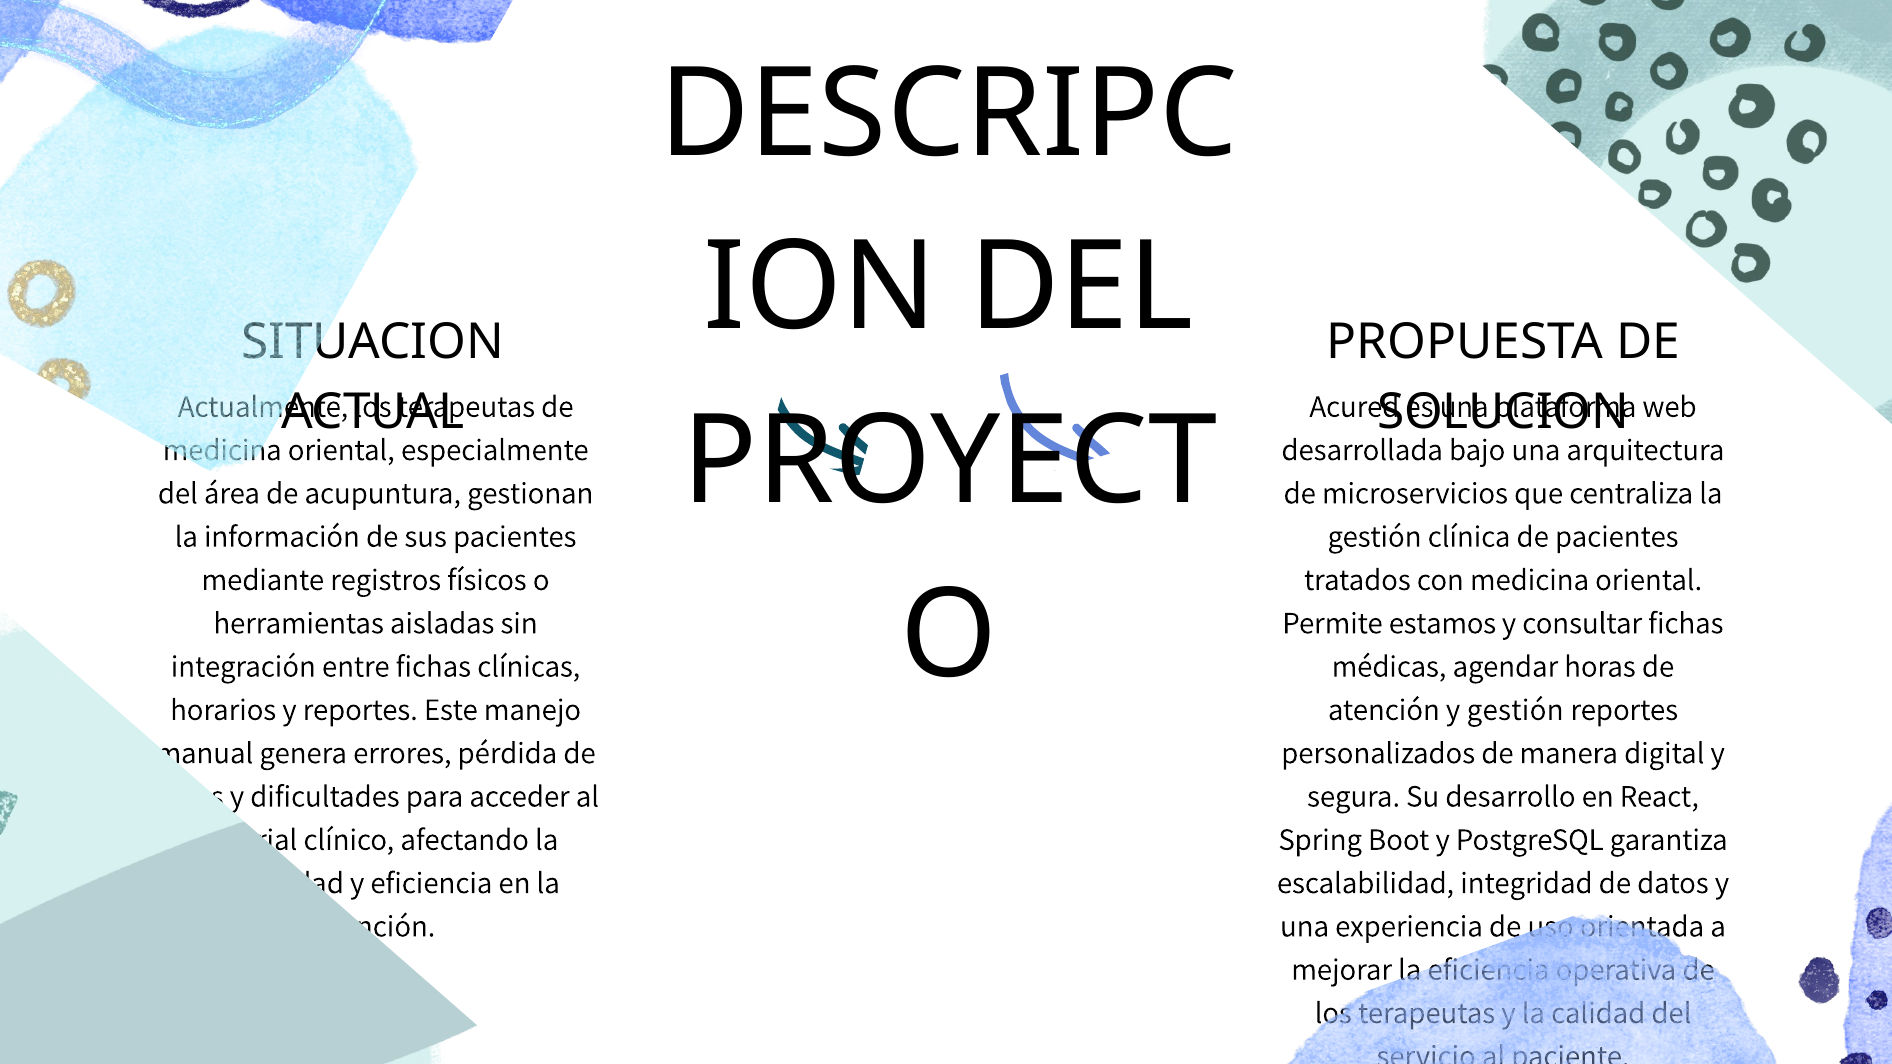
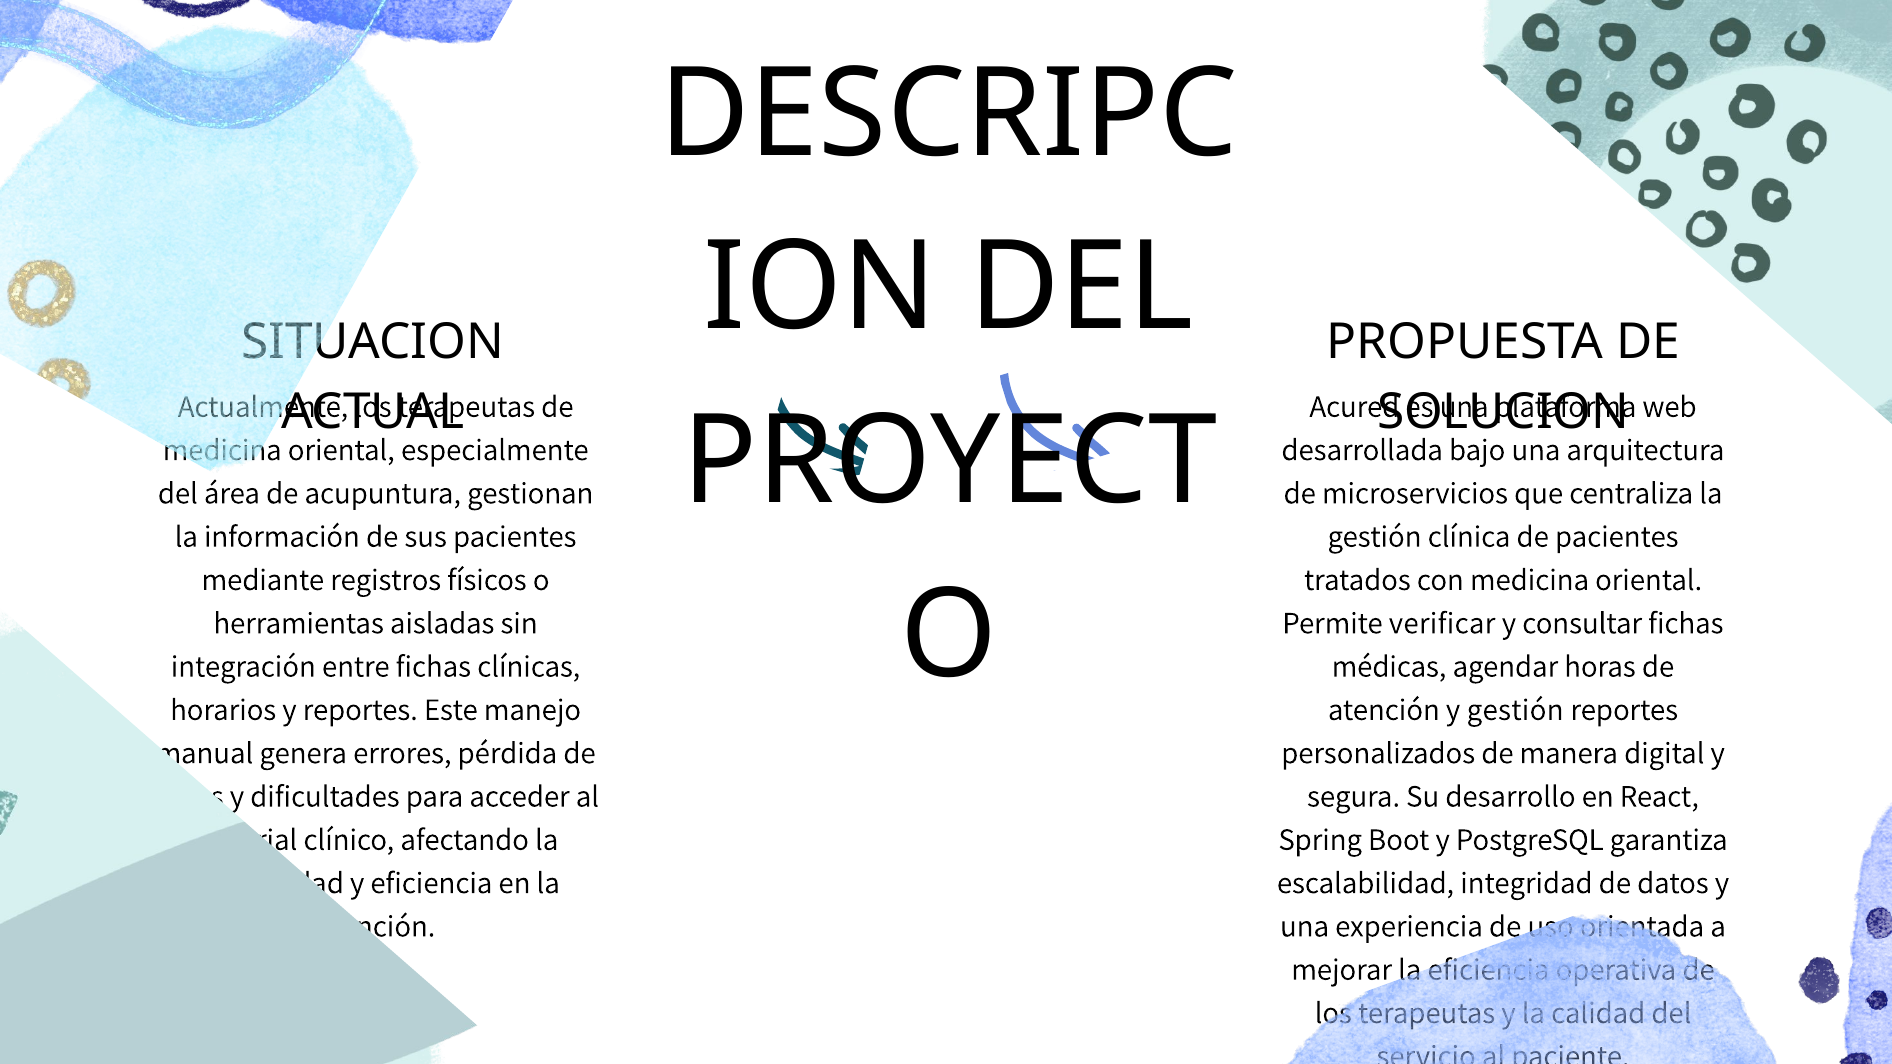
estamos: estamos -> verificar (1442, 623)
